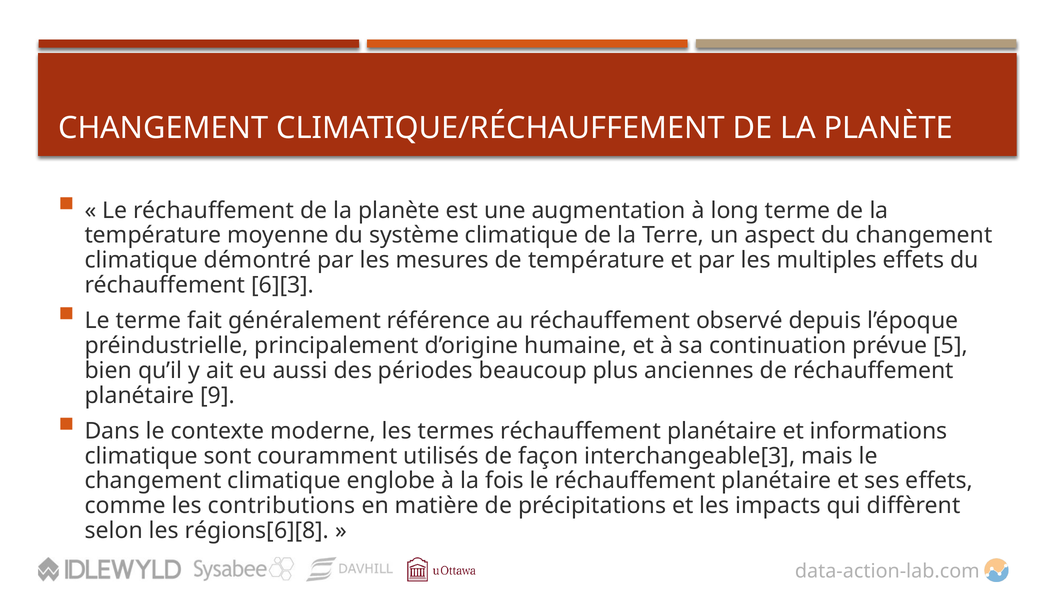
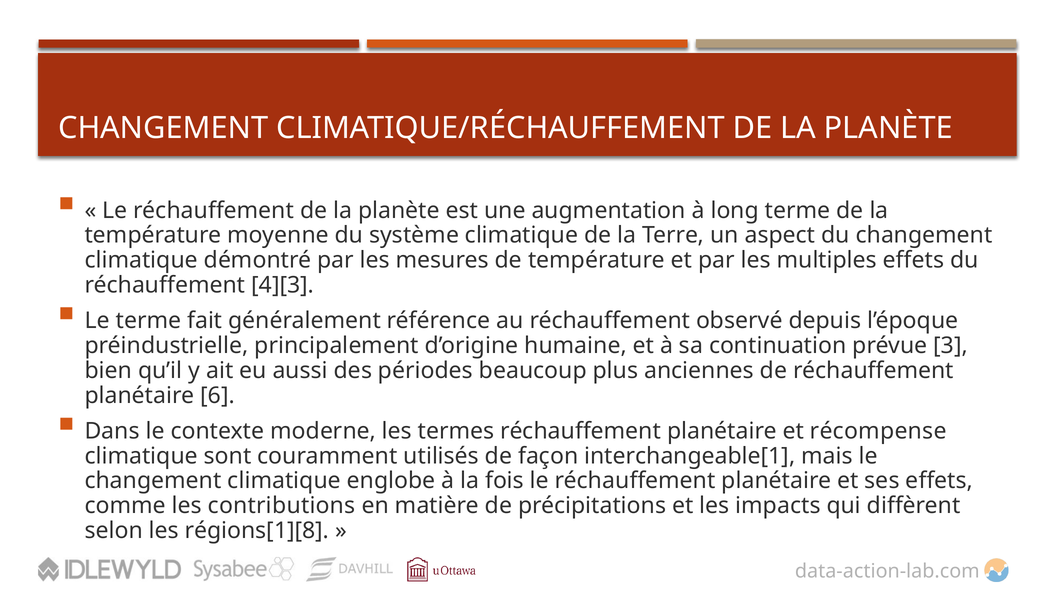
6][3: 6][3 -> 4][3 (283, 285)
5: 5 -> 3 (951, 346)
9: 9 -> 6 (218, 396)
informations: informations -> récompense (878, 431)
interchangeable[3: interchangeable[3 -> interchangeable[1 (690, 456)
régions[6][8: régions[6][8 -> régions[1][8 (257, 531)
